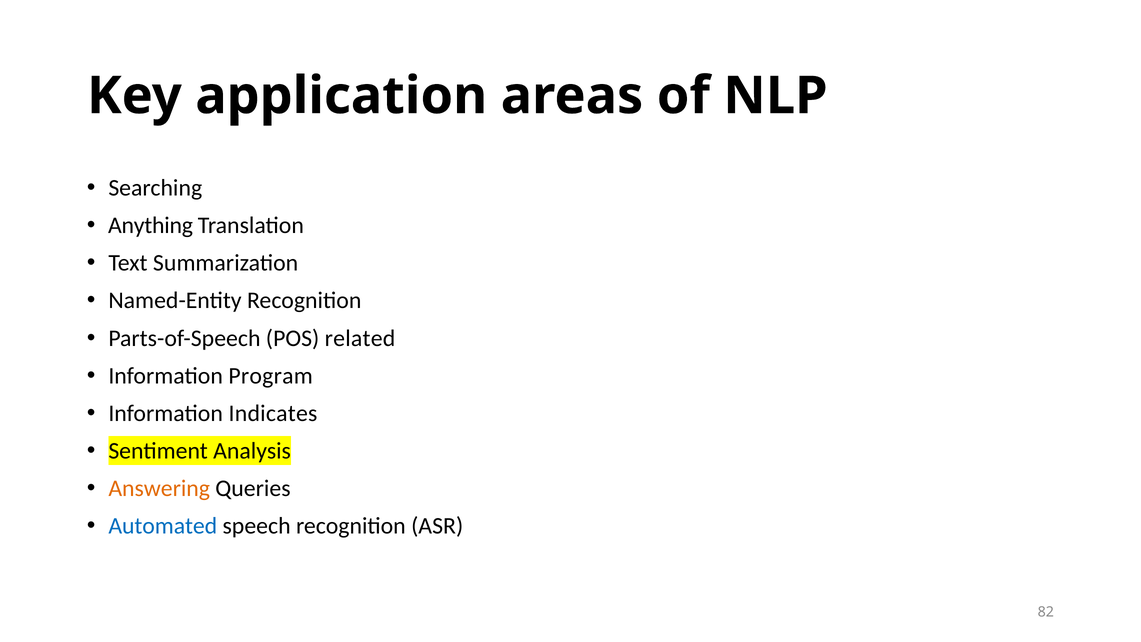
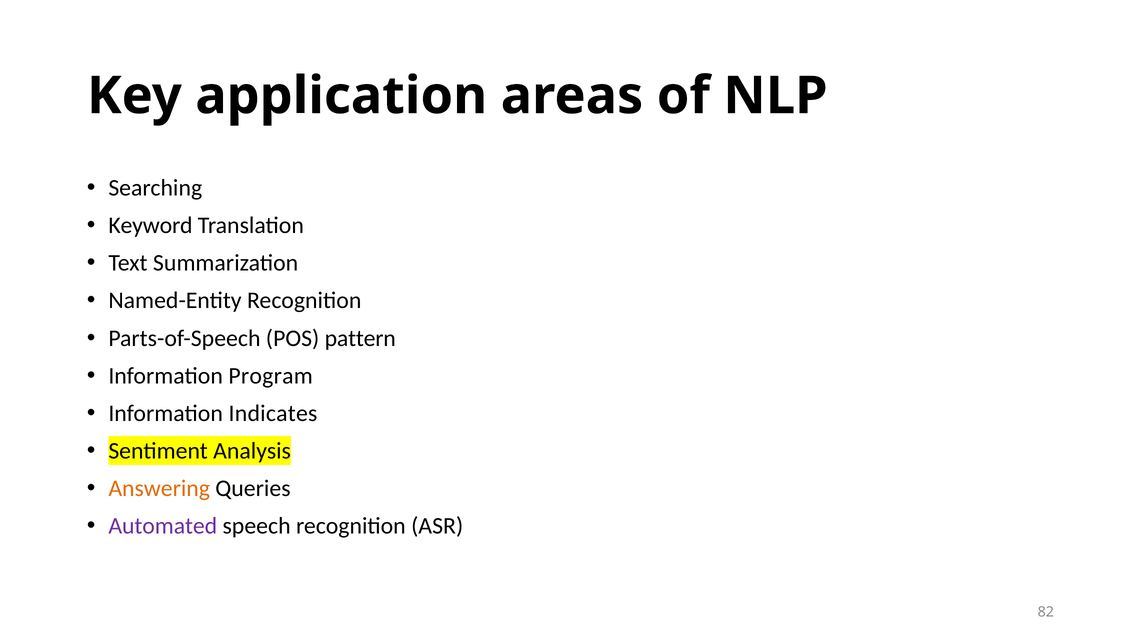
Anything: Anything -> Keyword (150, 225)
related: related -> pattern (360, 338)
Automated colour: blue -> purple (163, 526)
